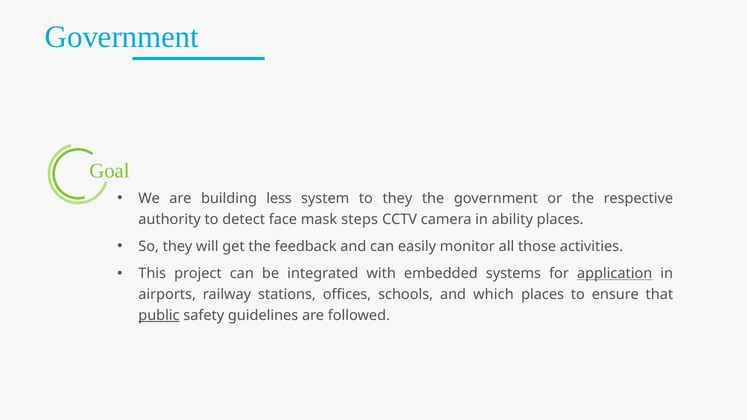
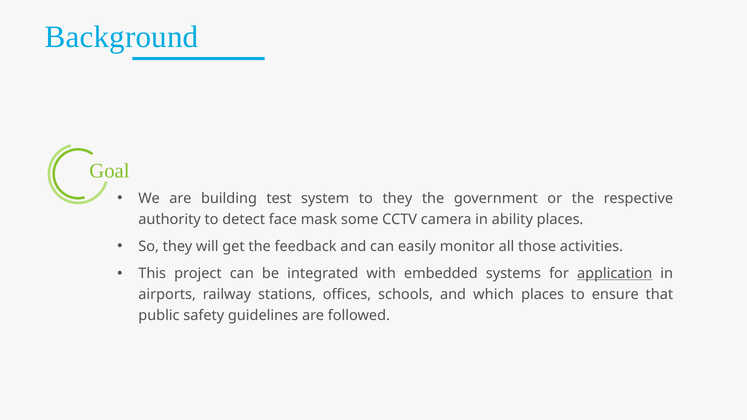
Government: Government -> Background (122, 37)
less: less -> test (279, 198)
steps: steps -> some (360, 219)
public underline: present -> none (159, 315)
